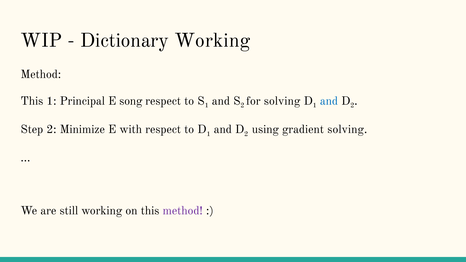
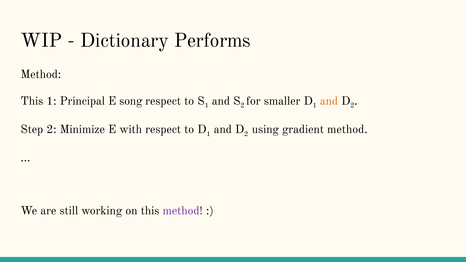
Dictionary Working: Working -> Performs (212, 40)
for solving: solving -> smaller (282, 101)
and colour: blue -> orange (329, 101)
gradient solving: solving -> method (347, 130)
